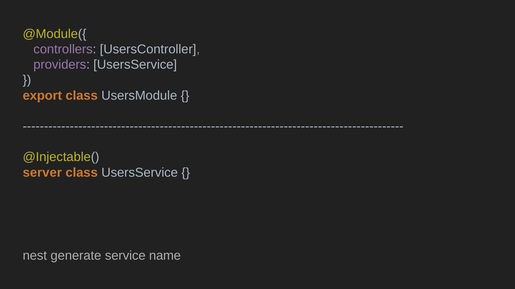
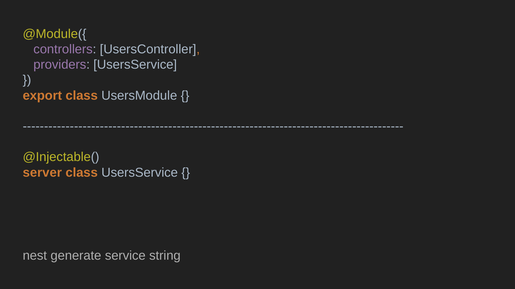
name: name -> string (165, 256)
